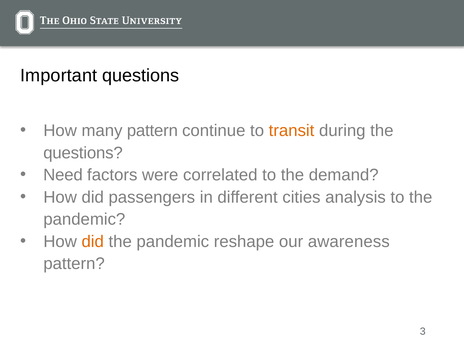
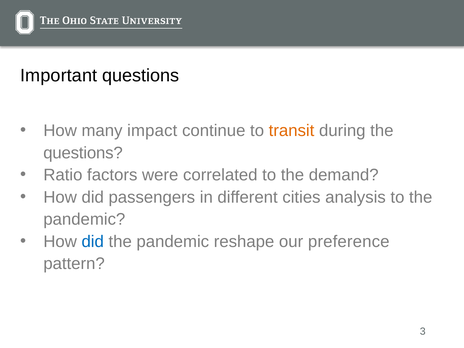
many pattern: pattern -> impact (152, 131)
Need: Need -> Ratio (63, 175)
did colour: orange -> blue (93, 242)
awareness: awareness -> preference (349, 242)
